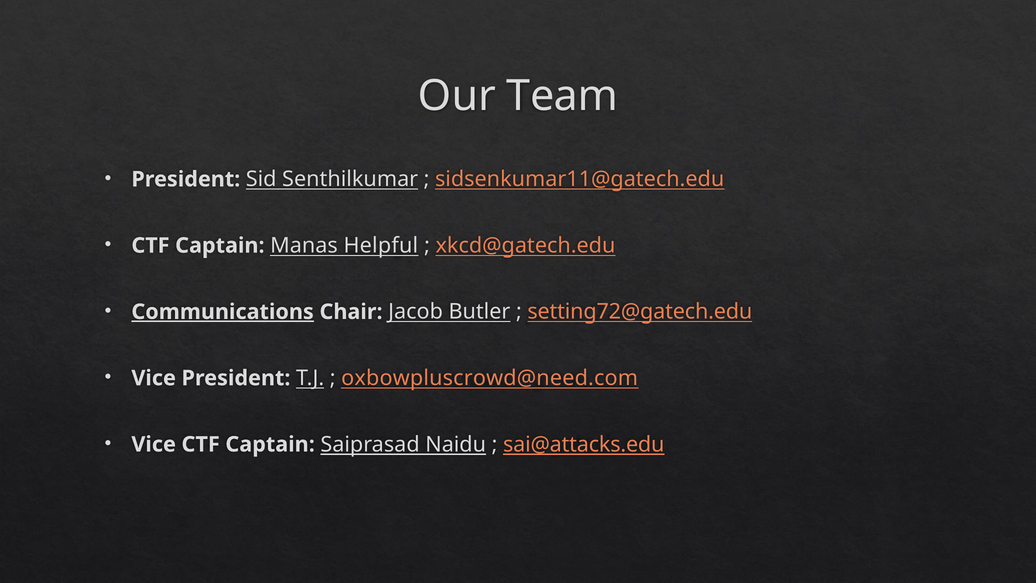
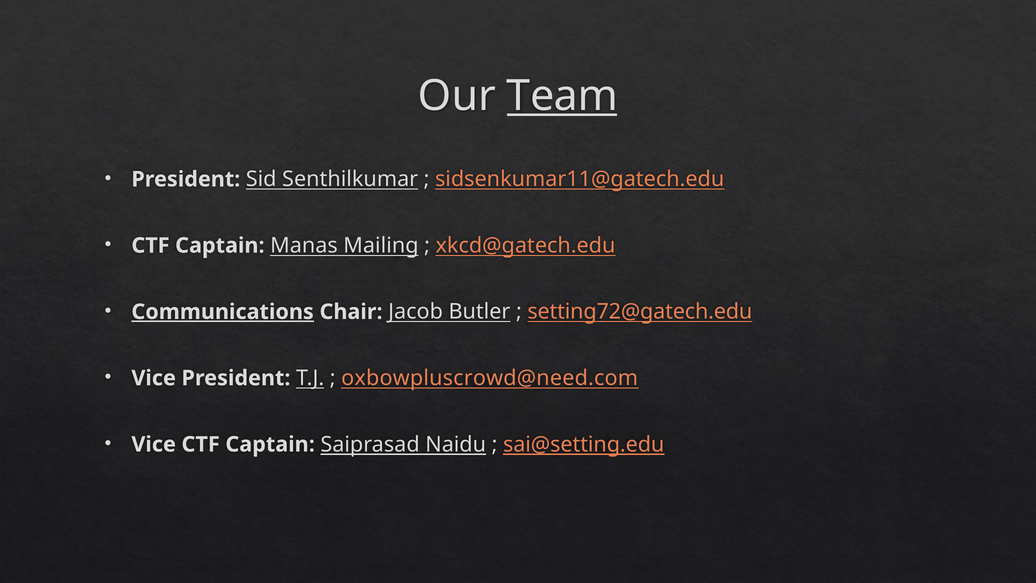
Team underline: none -> present (562, 96)
Helpful: Helpful -> Mailing (381, 245)
sai@attacks.edu: sai@attacks.edu -> sai@setting.edu (584, 444)
